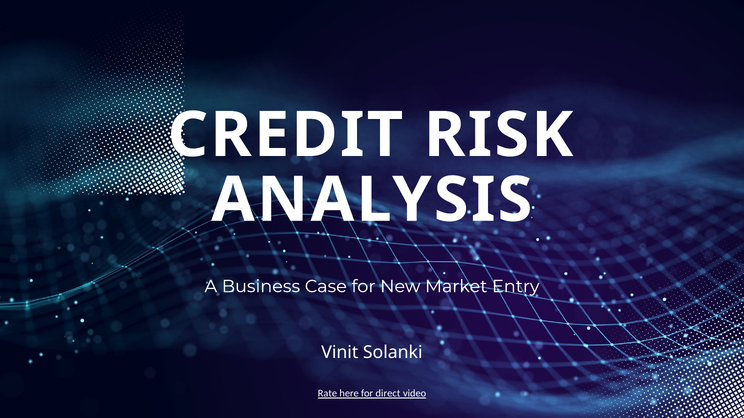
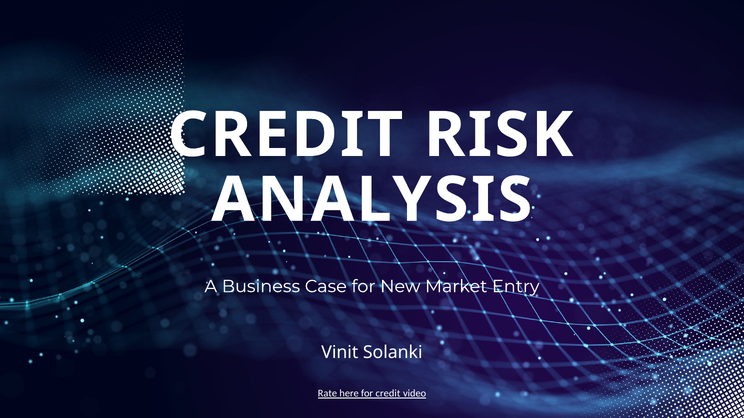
for direct: direct -> credit (388, 394)
